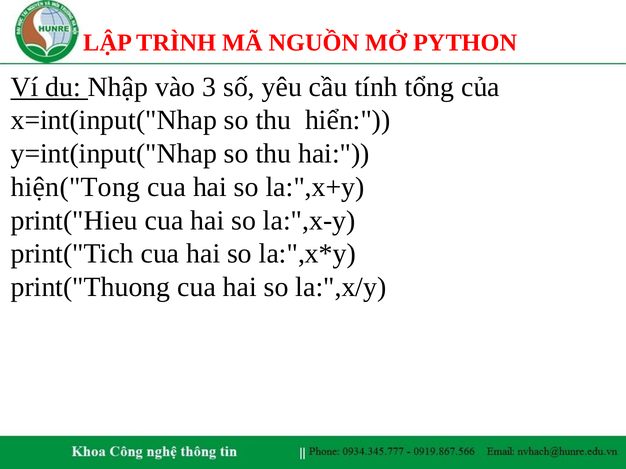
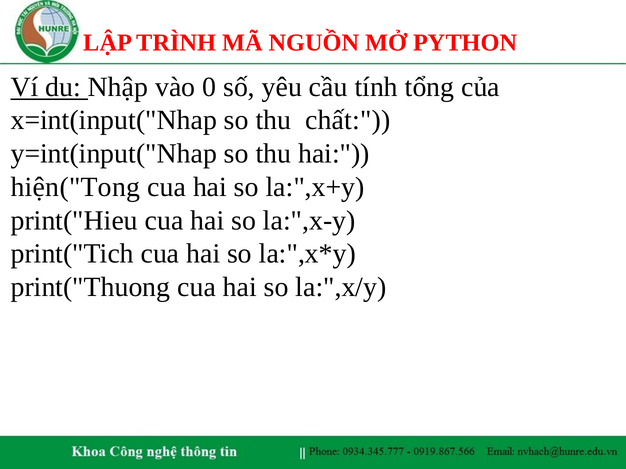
3: 3 -> 0 (209, 87)
hiển: hiển -> chất (348, 120)
